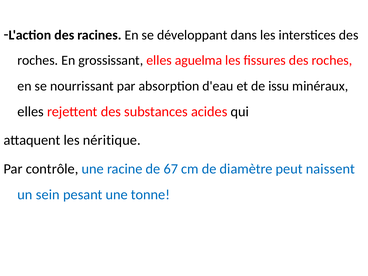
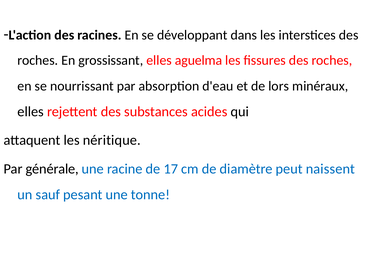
issu: issu -> lors (279, 86)
contrôle: contrôle -> générale (52, 169)
67: 67 -> 17 (171, 169)
sein: sein -> sauf (48, 195)
